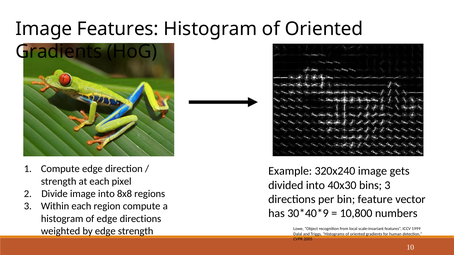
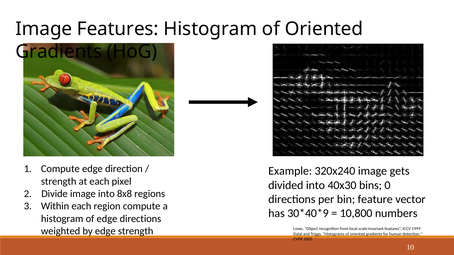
bins 3: 3 -> 0 (387, 185)
